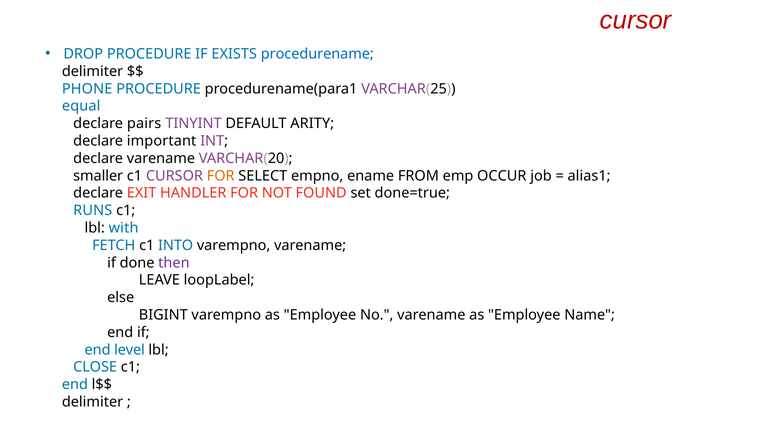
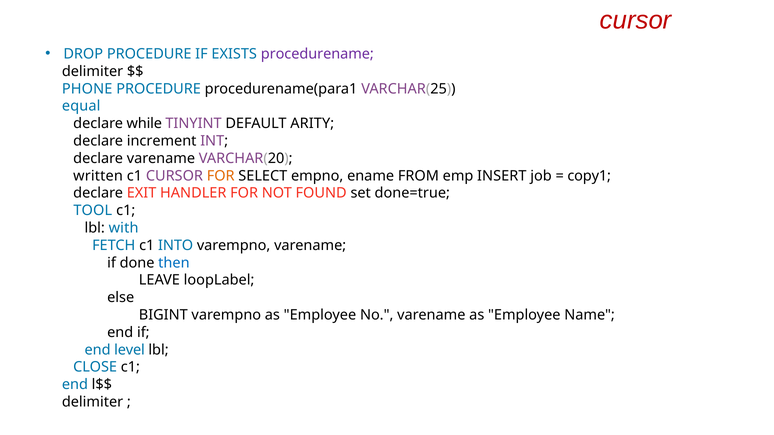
procedurename colour: blue -> purple (317, 54)
pairs: pairs -> while (144, 124)
important: important -> increment (162, 141)
smaller: smaller -> written (98, 176)
OCCUR: OCCUR -> INSERT (502, 176)
alias1: alias1 -> copy1 (589, 176)
RUNS: RUNS -> TOOL (93, 211)
then colour: purple -> blue (174, 263)
